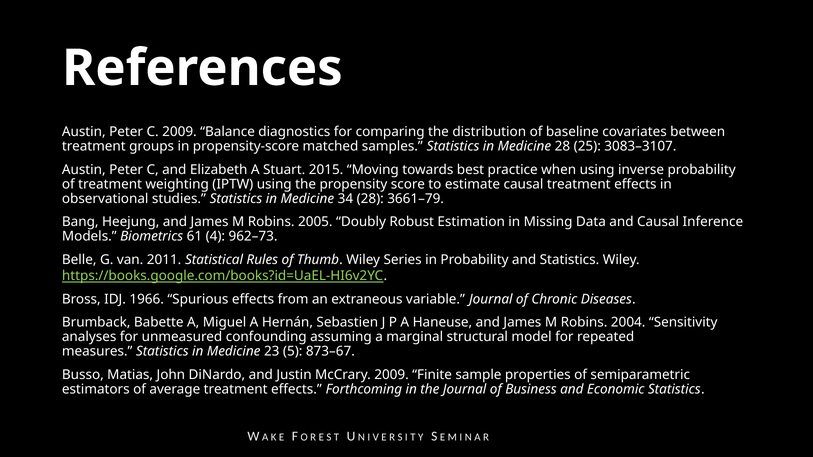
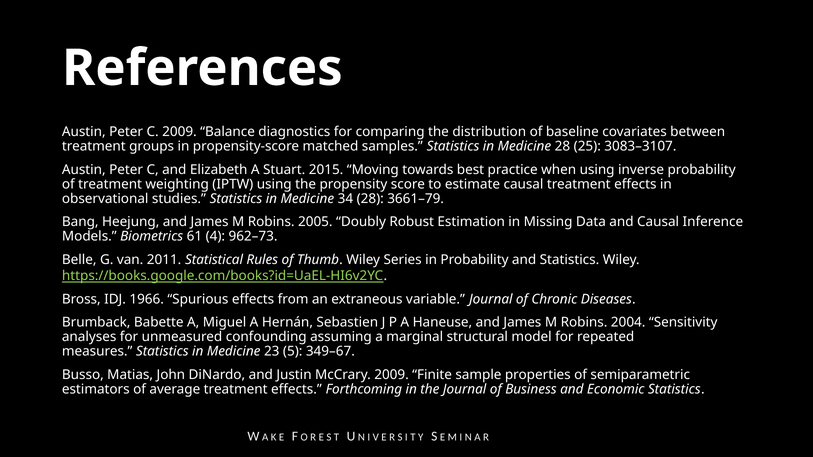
873–67: 873–67 -> 349–67 (330, 352)
